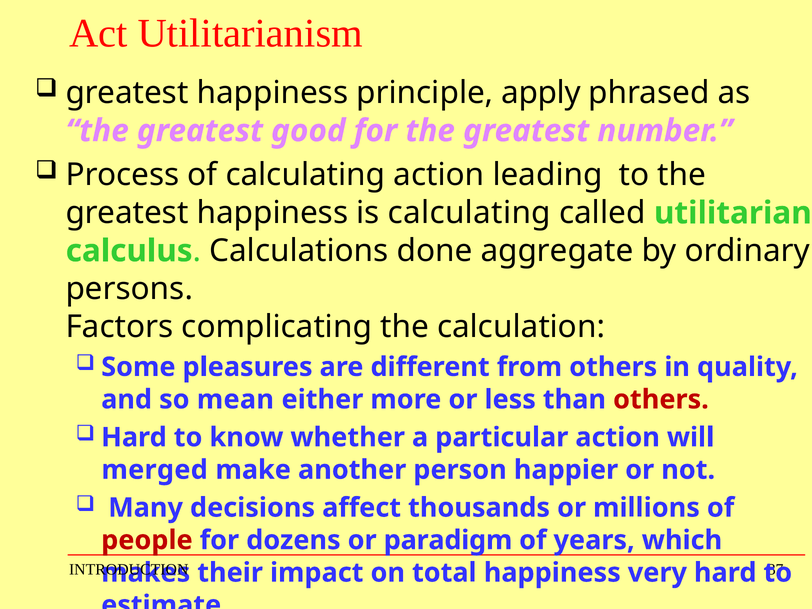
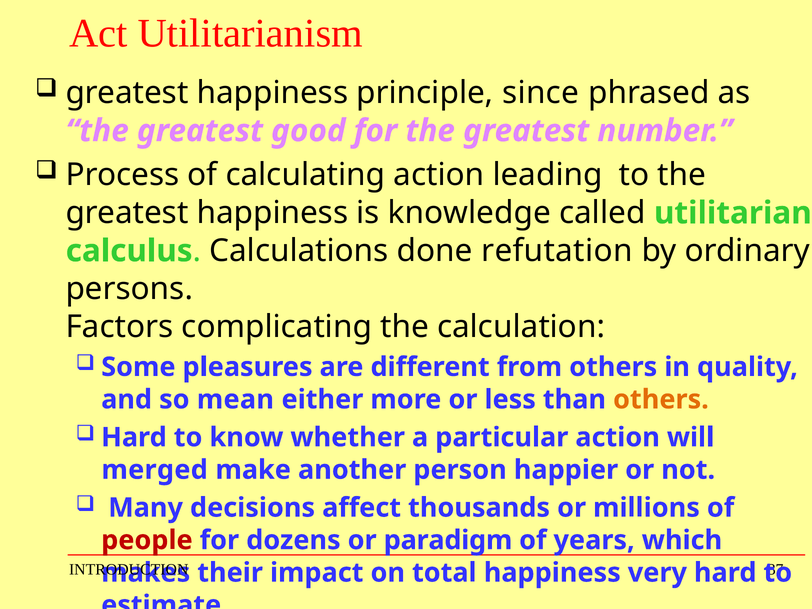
apply: apply -> since (541, 93)
is calculating: calculating -> knowledge (469, 213)
aggregate: aggregate -> refutation (557, 251)
others colour: red -> orange (661, 399)
